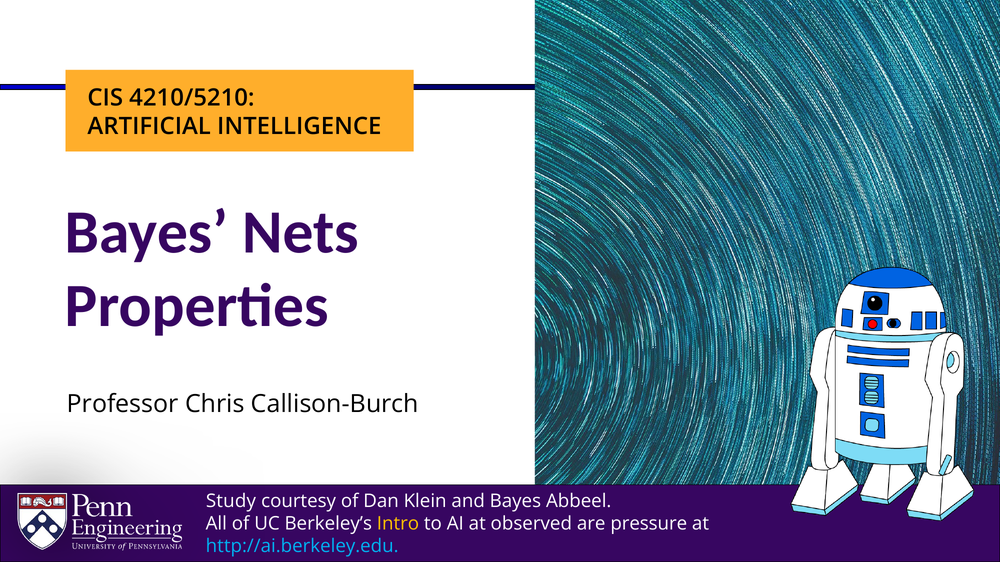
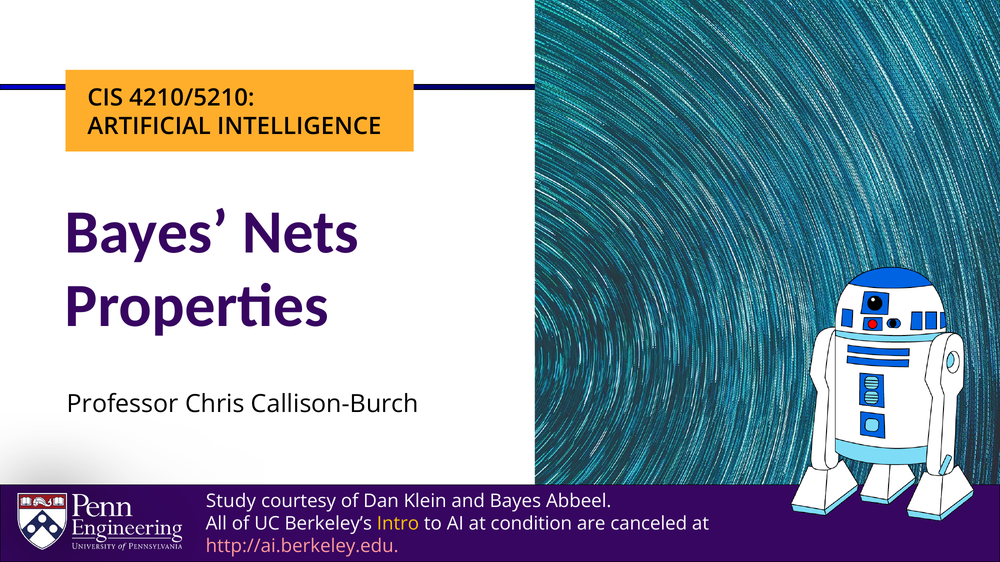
observed: observed -> condition (531, 524)
pressure: pressure -> canceled (649, 524)
http://ai.berkeley.edu colour: light blue -> pink (302, 547)
